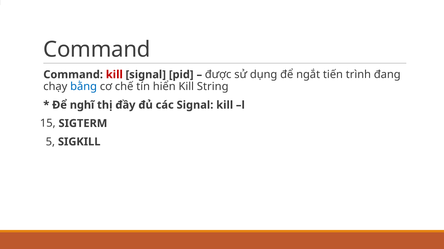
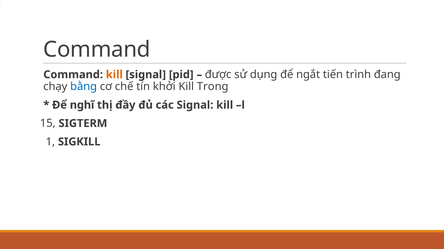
kill colour: red -> orange (114, 75)
hiển: hiển -> khởi (164, 87)
String: String -> Trong (213, 87)
5: 5 -> 1 (50, 142)
